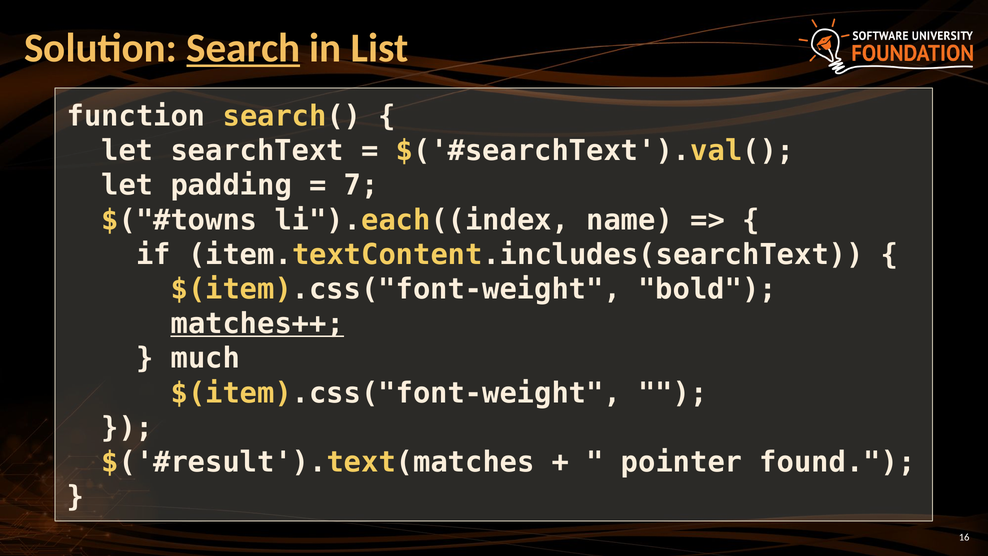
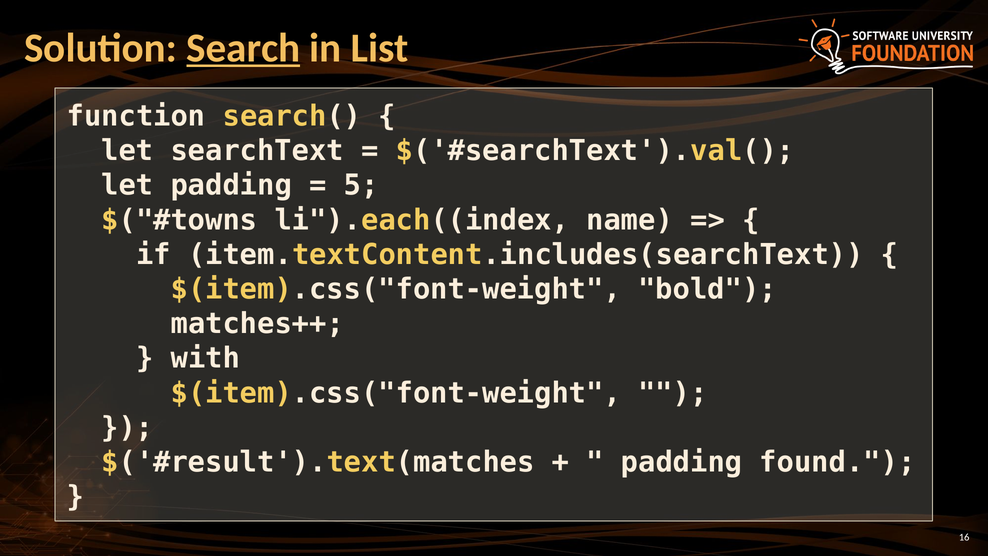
7: 7 -> 5 (361, 185)
matches++ underline: present -> none (257, 324)
much: much -> with (205, 358)
pointer: pointer -> padding (682, 462)
